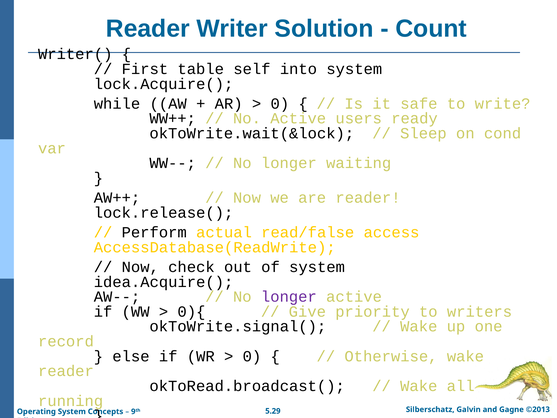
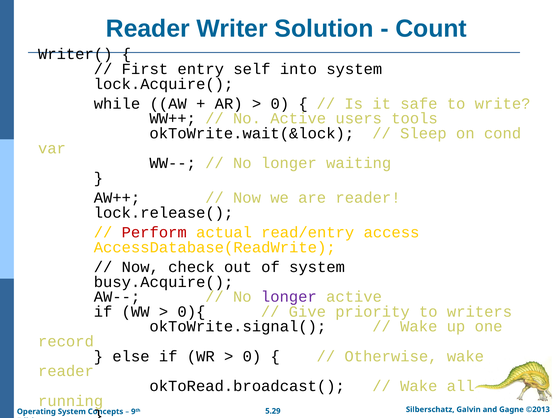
table: table -> entry (201, 69)
ready: ready -> tools (415, 118)
Perform colour: black -> red (154, 232)
read/false: read/false -> read/entry (308, 232)
idea.Acquire(: idea.Acquire( -> busy.Acquire( (164, 282)
